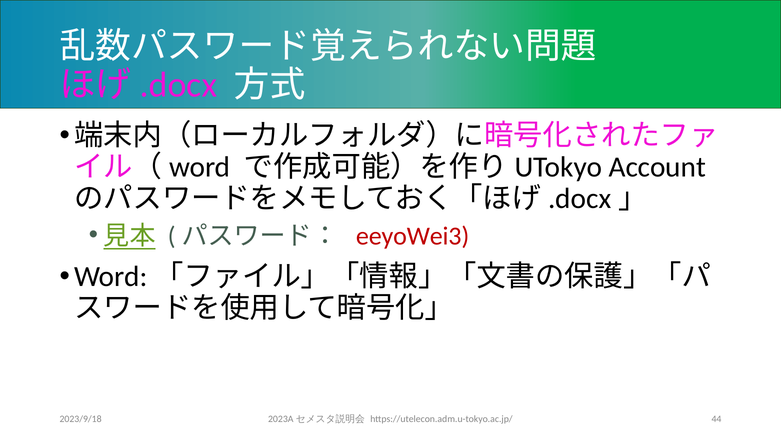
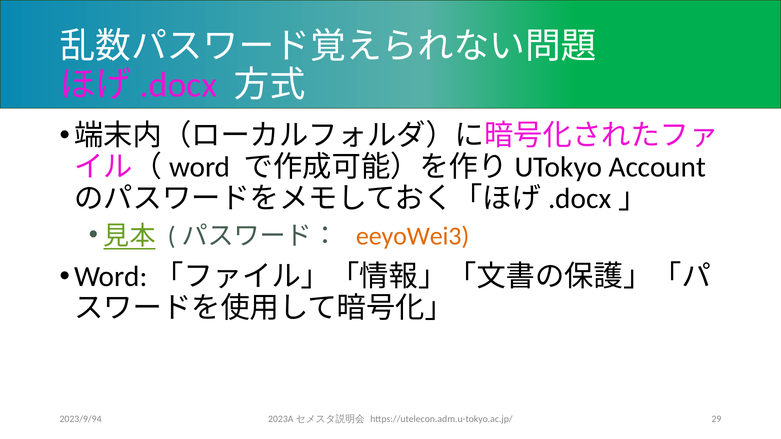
eeyoWei3 colour: red -> orange (413, 236)
2023/9/18: 2023/9/18 -> 2023/9/94 (81, 420)
44: 44 -> 29 (716, 419)
